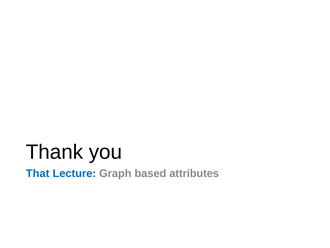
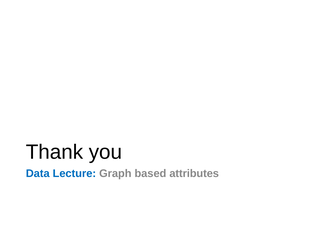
That: That -> Data (38, 173)
